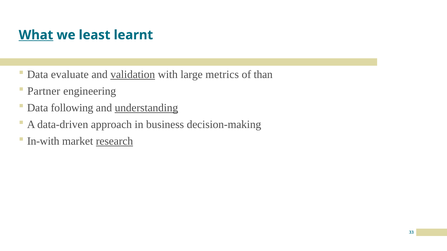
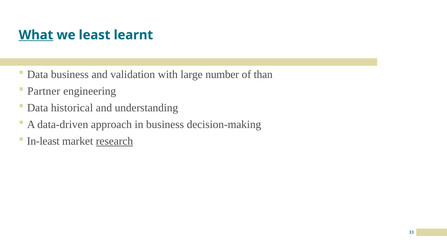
Data evaluate: evaluate -> business (70, 75)
validation underline: present -> none (133, 75)
metrics: metrics -> number (222, 75)
following: following -> historical (72, 108)
understanding underline: present -> none (146, 108)
In-with: In-with -> In-least (43, 141)
